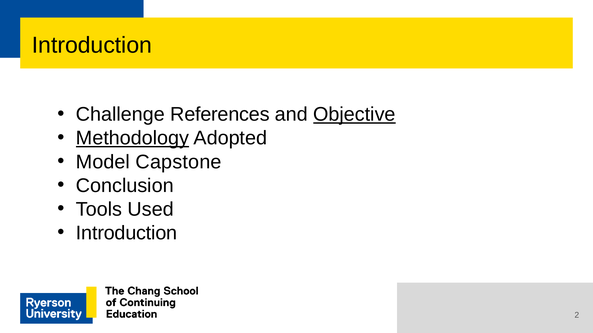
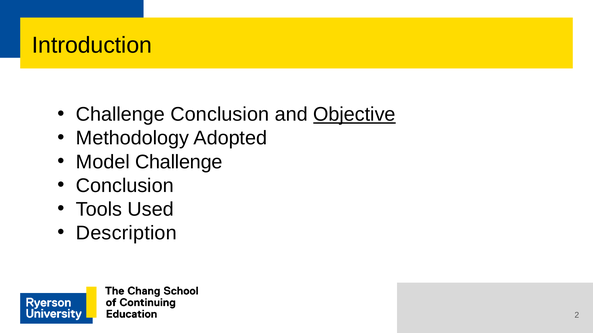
Challenge References: References -> Conclusion (220, 115)
Methodology underline: present -> none (133, 138)
Model Capstone: Capstone -> Challenge (179, 162)
Introduction: Introduction -> Description (126, 233)
